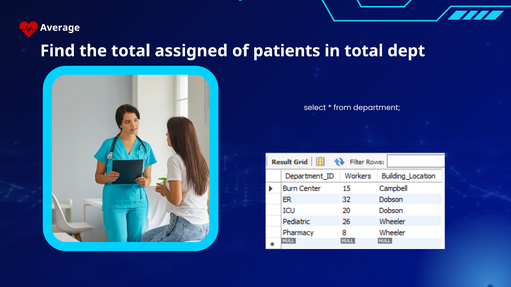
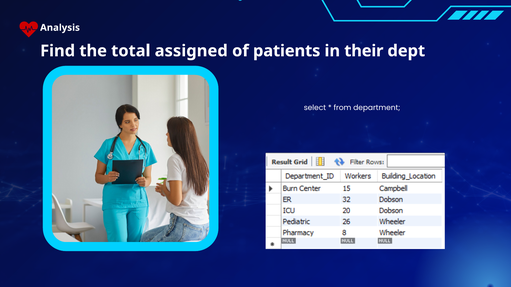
Average: Average -> Analysis (60, 28)
in total: total -> their (364, 51)
